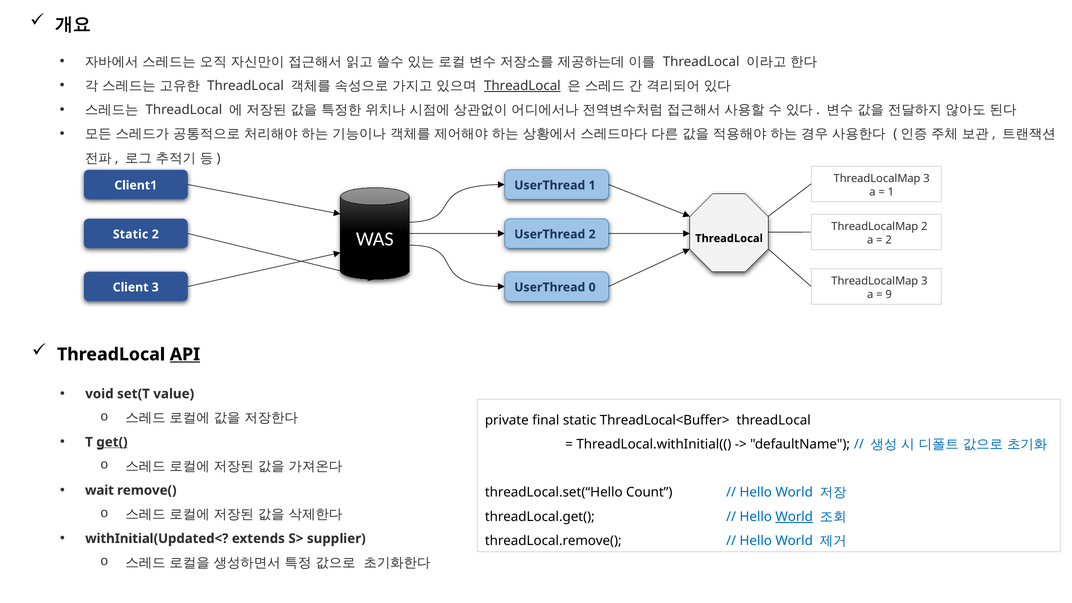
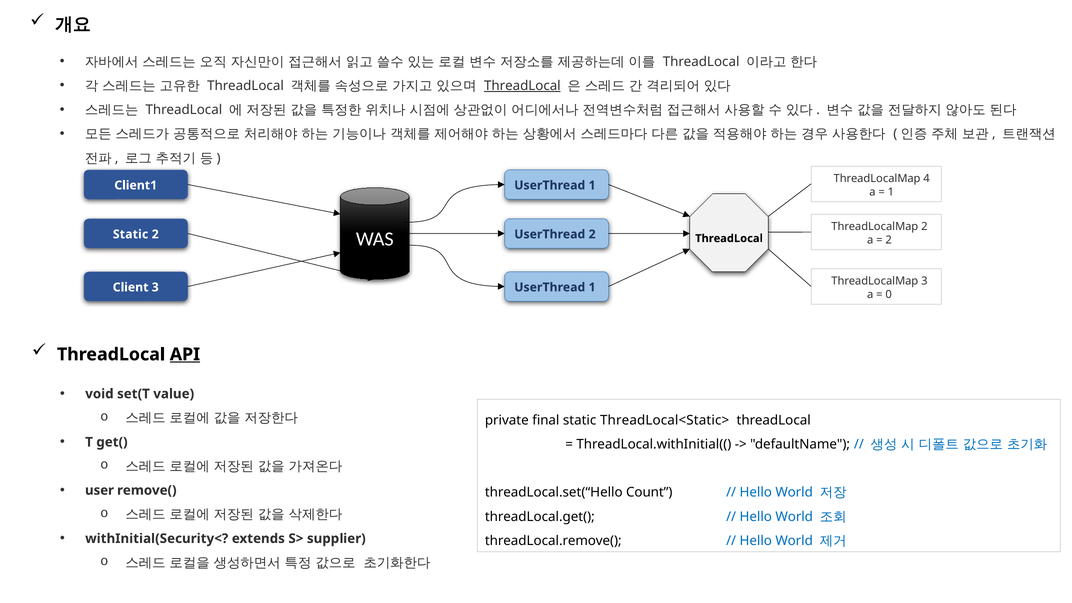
3: 3 -> 4 (927, 178)
0: 0 -> 1 (592, 287)
9: 9 -> 0 (889, 294)
ThreadLocal<Buffer>: ThreadLocal<Buffer> -> ThreadLocal<Static> (665, 420)
get( underline: present -> none (112, 442)
wait: wait -> user (99, 490)
World underline: present -> none (794, 517)
withInitial(Updated<: withInitial(Updated< -> withInitial(Security< (157, 539)
